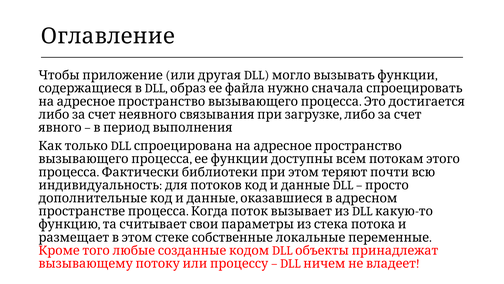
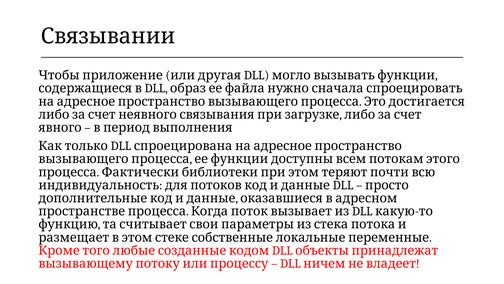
Оглавление: Оглавление -> Связывании (108, 36)
